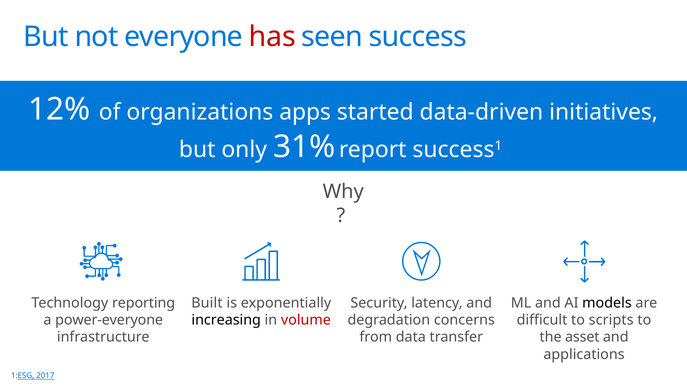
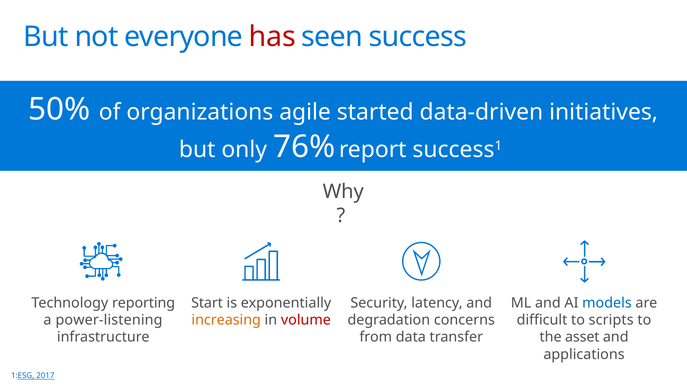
12%: 12% -> 50% (59, 109)
apps: apps -> agile (305, 112)
31%: 31% -> 76% (304, 147)
Built: Built -> Start (207, 303)
models colour: black -> blue (607, 303)
power-everyone: power-everyone -> power-listening (109, 320)
increasing colour: black -> orange (226, 320)
